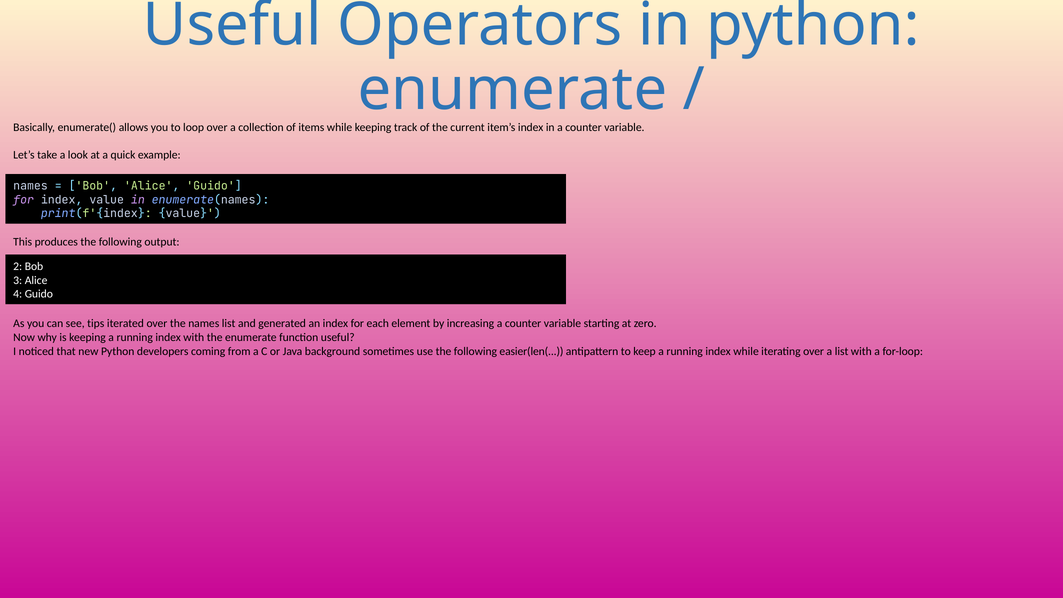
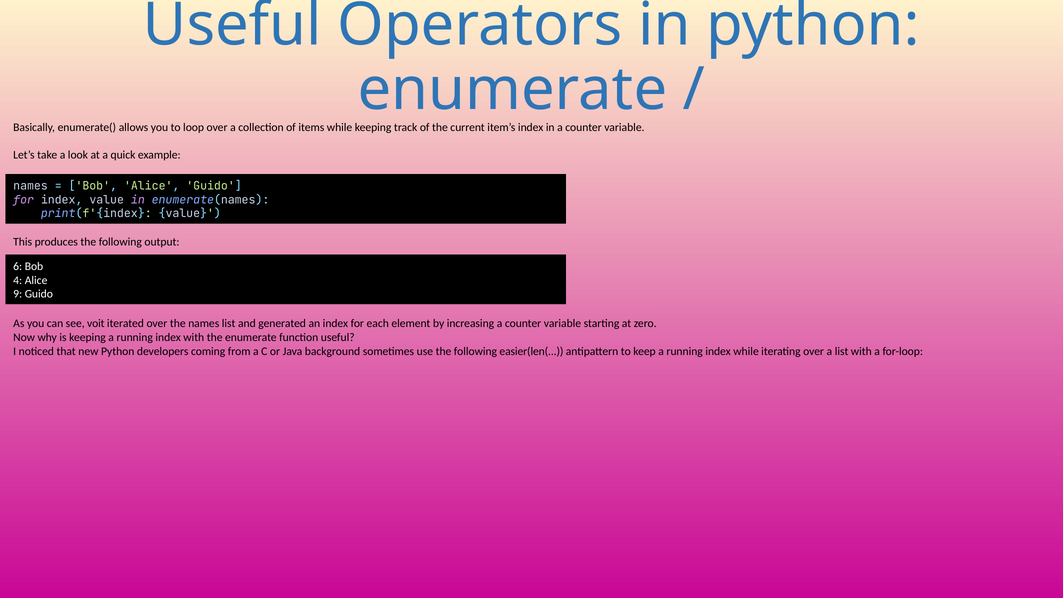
2: 2 -> 6 (18, 266)
3: 3 -> 4 (18, 280)
4: 4 -> 9 (18, 294)
tips: tips -> voit (96, 323)
